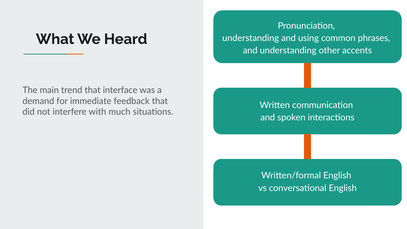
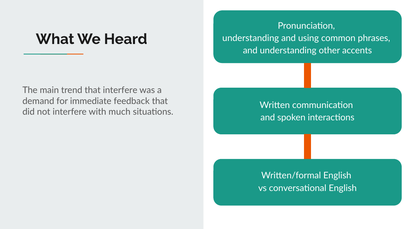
that interface: interface -> interfere (120, 90)
